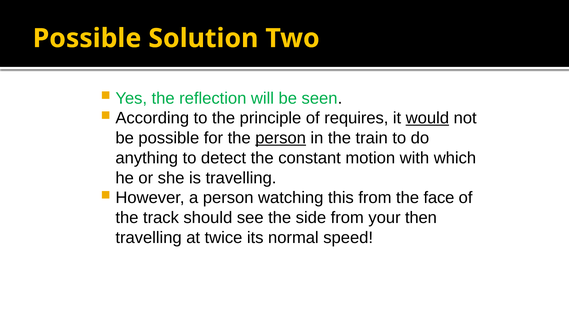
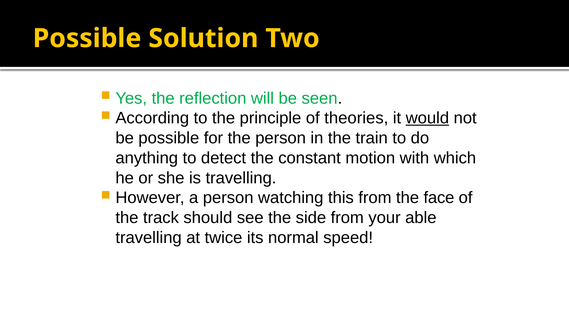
requires: requires -> theories (356, 118)
person underline: present -> none (281, 138)
then: then -> able (421, 218)
